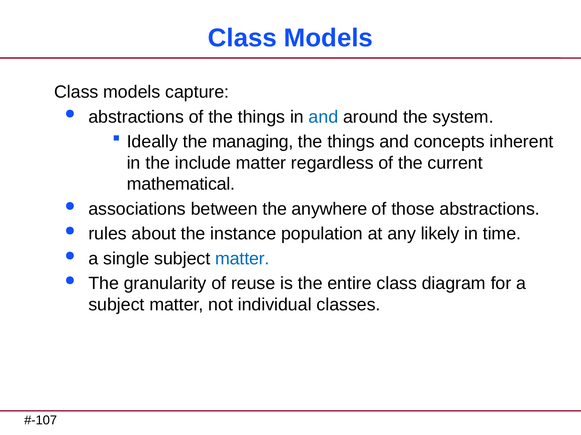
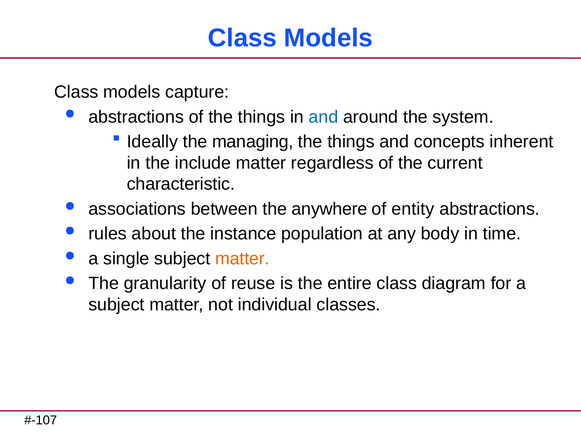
mathematical: mathematical -> characteristic (181, 184)
those: those -> entity (413, 209)
likely: likely -> body (440, 234)
matter colour: blue -> orange (242, 259)
